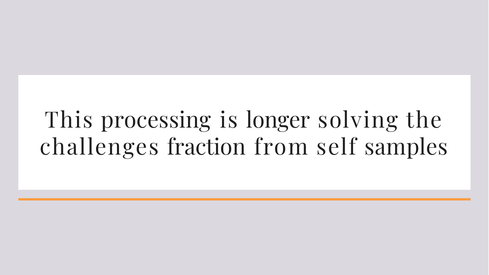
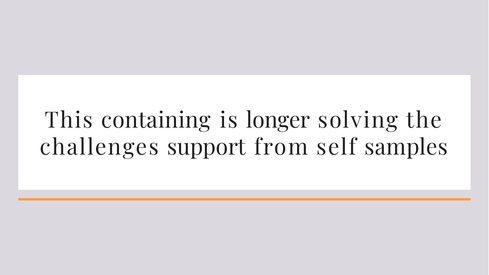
processing: processing -> containing (156, 121)
fraction: fraction -> support (207, 147)
